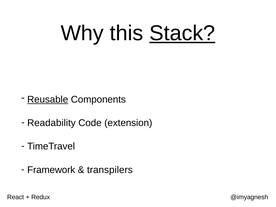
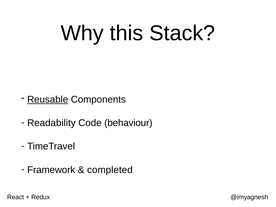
Stack underline: present -> none (182, 33)
extension: extension -> behaviour (128, 123)
transpilers: transpilers -> completed (110, 170)
